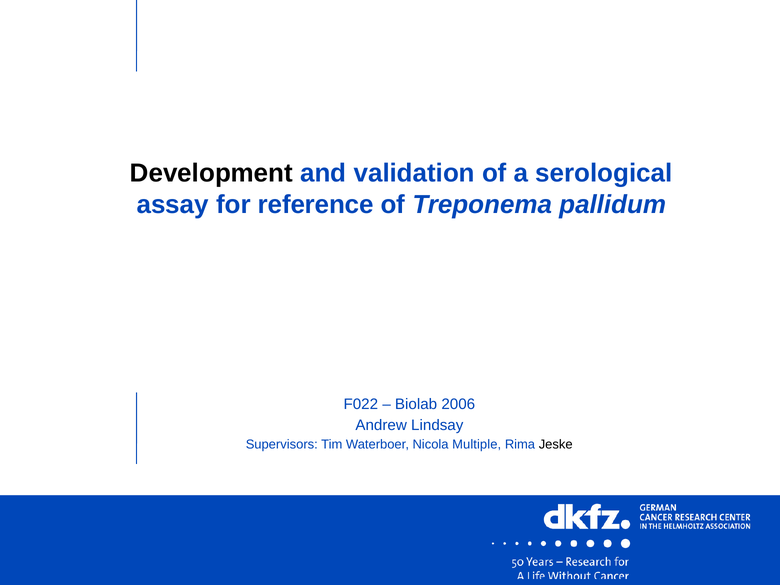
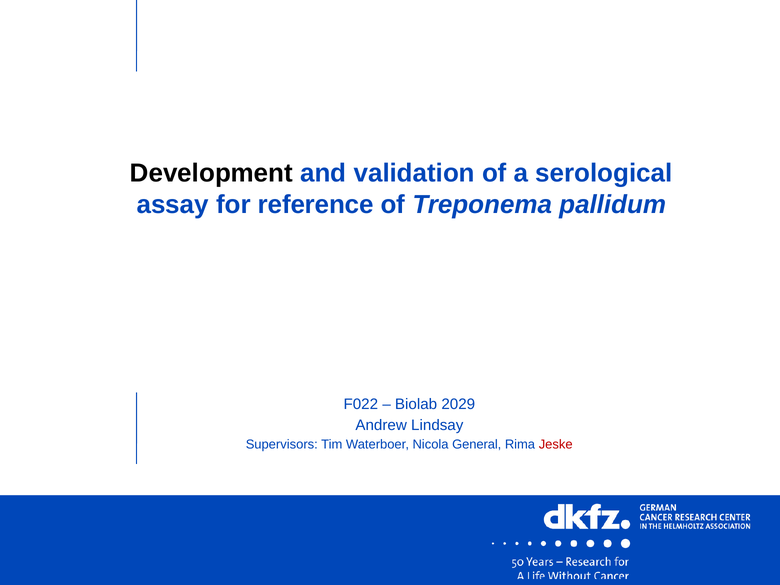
2006: 2006 -> 2029 (458, 404)
Multiple: Multiple -> General (477, 445)
Jeske colour: black -> red (556, 445)
